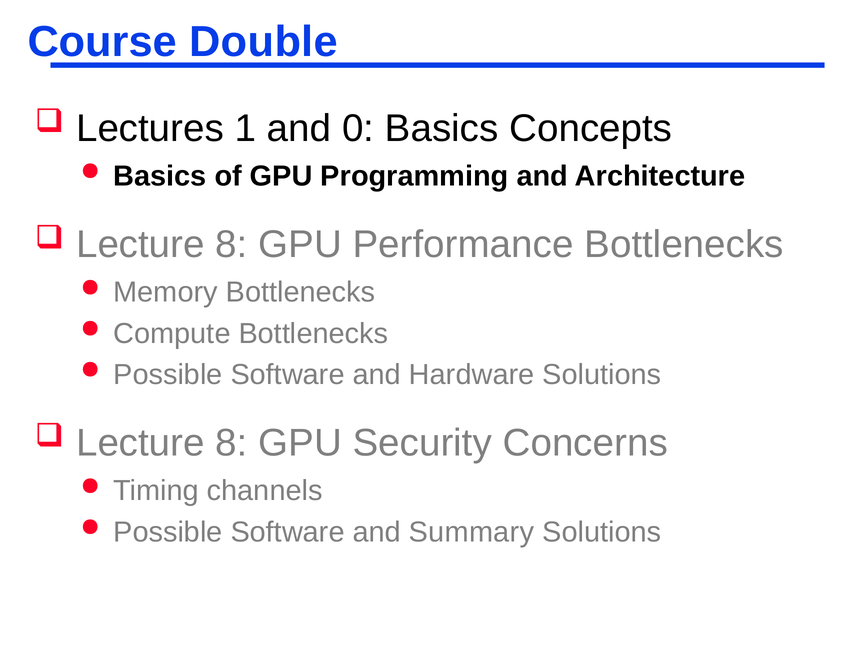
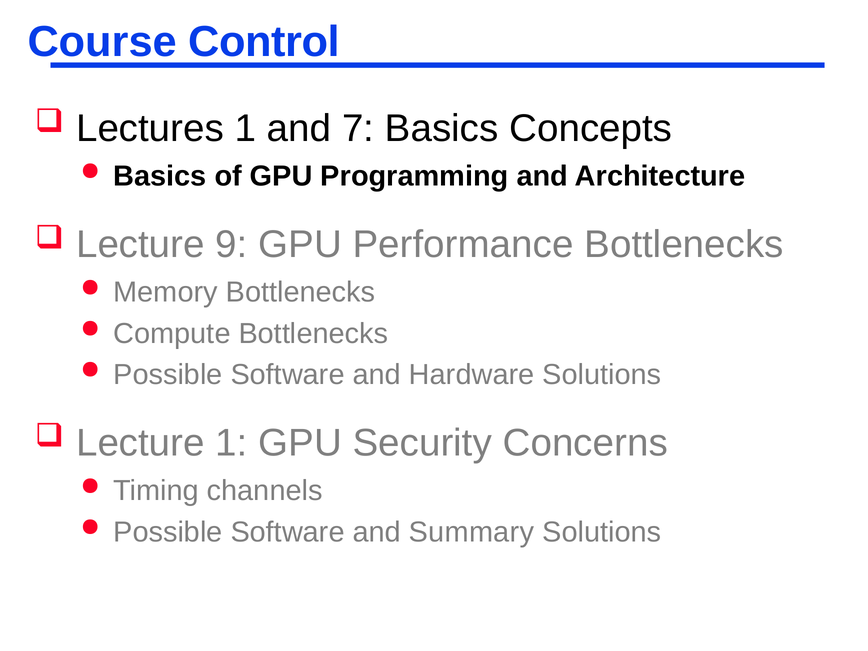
Double: Double -> Control (264, 42)
0: 0 -> 7 (358, 128)
8: 8 -> 9 (232, 245)
8: 8 -> 1 (232, 443)
